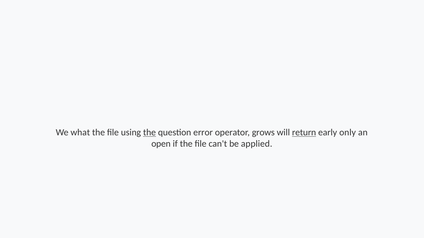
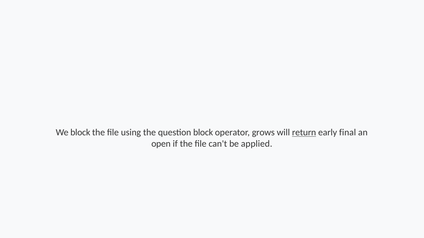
We what: what -> block (80, 133)
the underline: present -> none (150, 133)
question error: error -> block (203, 133)
only: only -> final (348, 133)
